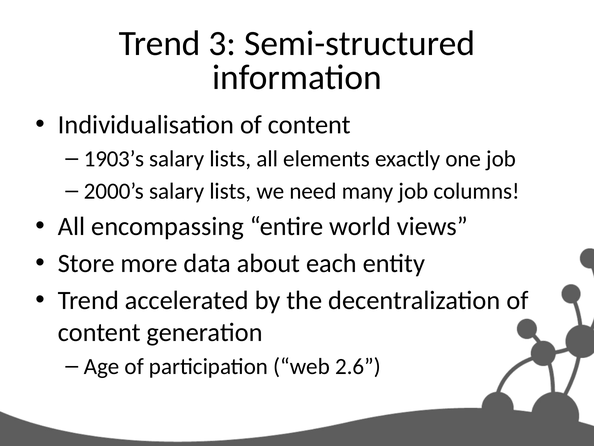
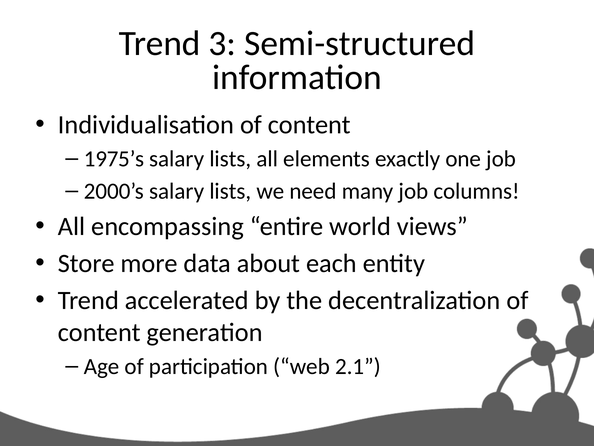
1903’s: 1903’s -> 1975’s (114, 159)
2.6: 2.6 -> 2.1 (358, 366)
